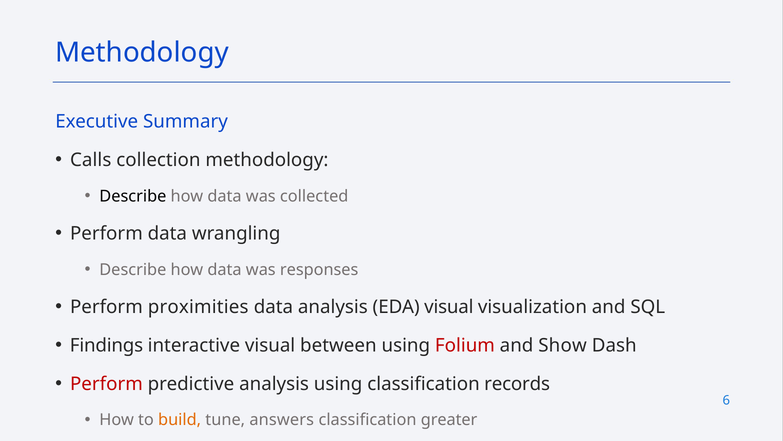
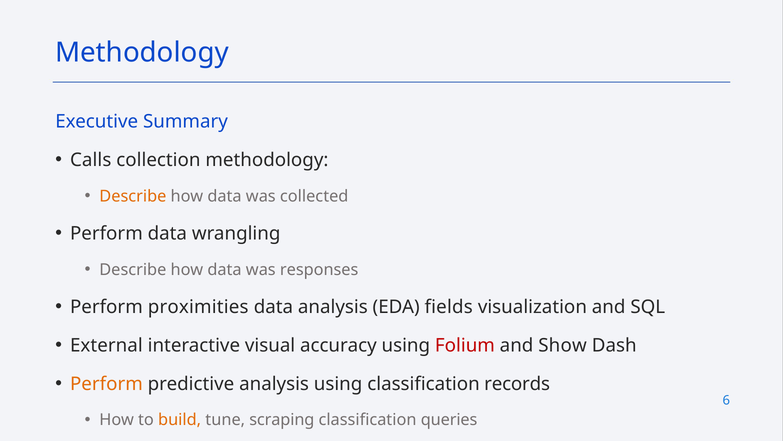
Describe colour: black -> orange (133, 196)
EDA visual: visual -> fields (449, 307)
Findings: Findings -> External (106, 345)
between: between -> accuracy (338, 345)
Perform colour: red -> orange (106, 383)
answers: answers -> scraping (282, 420)
greater: greater -> queries (449, 420)
